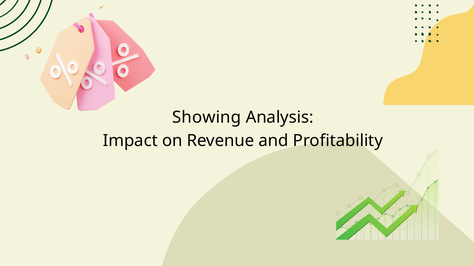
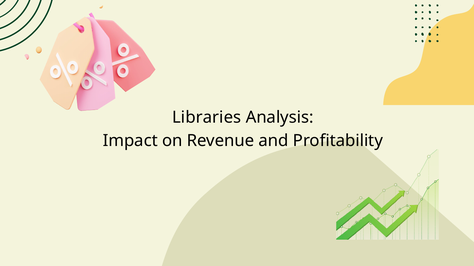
Showing: Showing -> Libraries (207, 118)
